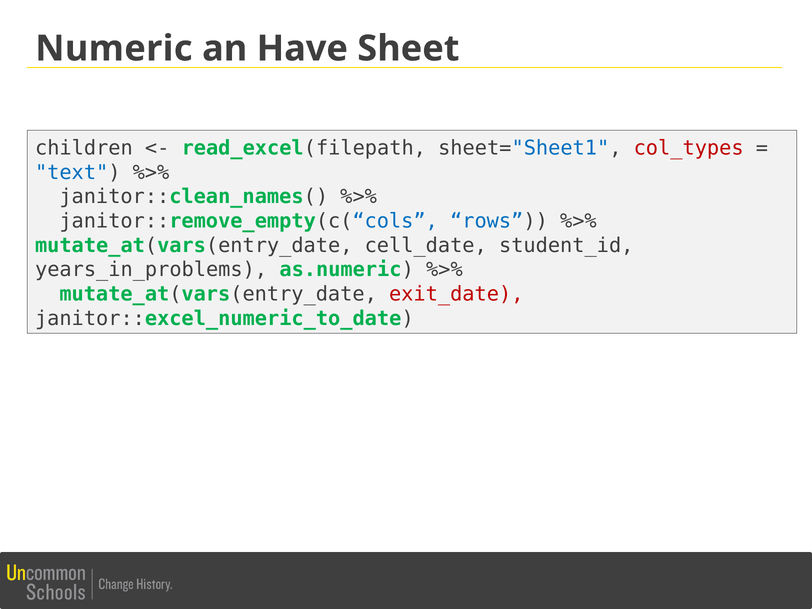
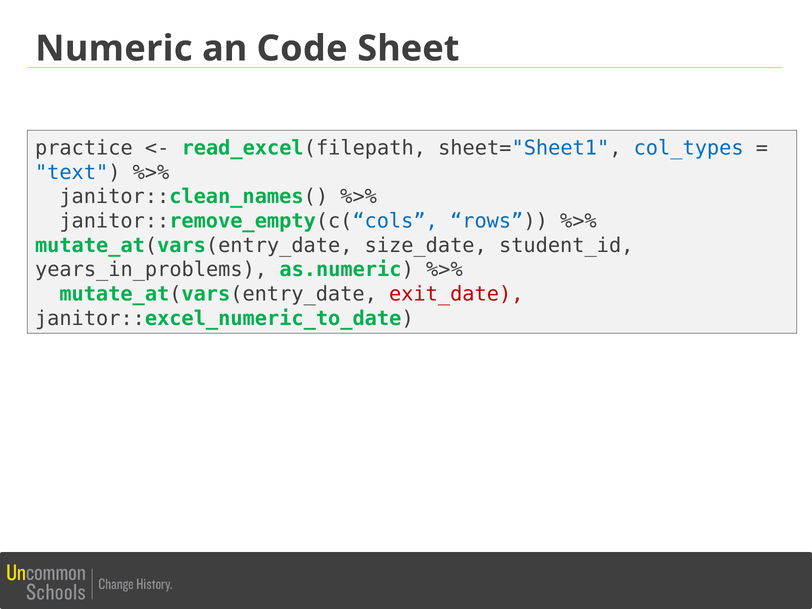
Have: Have -> Code (302, 49)
children: children -> practice (84, 148)
col_types colour: red -> blue (689, 148)
cell_date: cell_date -> size_date (426, 245)
